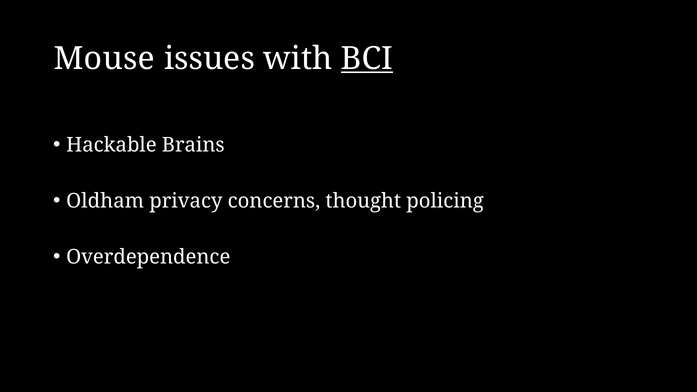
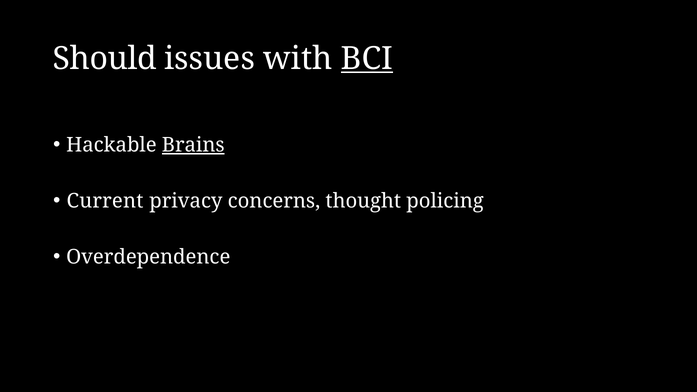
Mouse: Mouse -> Should (105, 59)
Brains underline: none -> present (193, 145)
Oldham: Oldham -> Current (105, 201)
